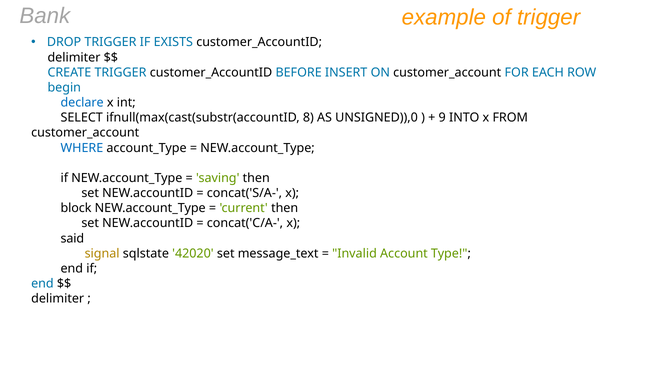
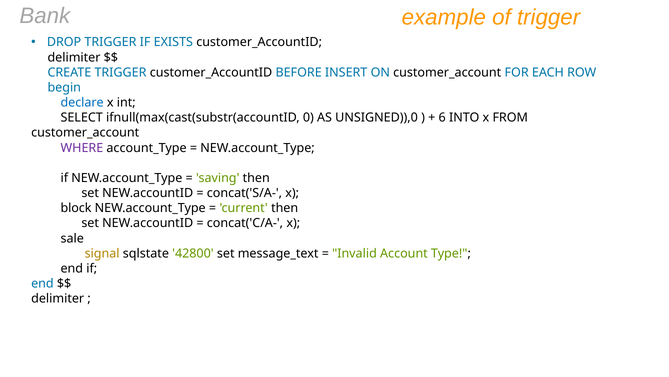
8: 8 -> 0 (308, 118)
9: 9 -> 6 (442, 118)
WHERE colour: blue -> purple (82, 148)
said: said -> sale (72, 238)
42020: 42020 -> 42800 (193, 253)
